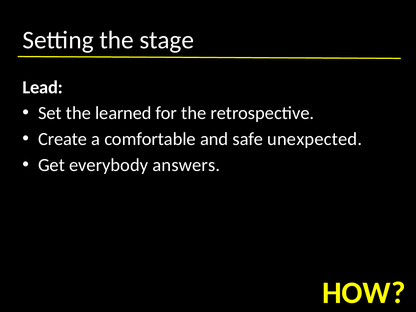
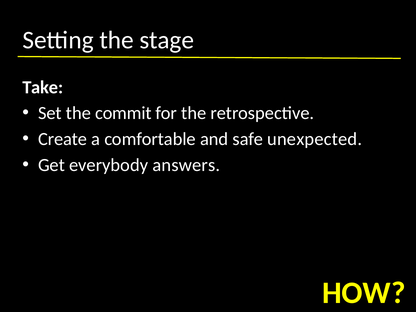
Lead: Lead -> Take (43, 87)
learned: learned -> commit (123, 113)
